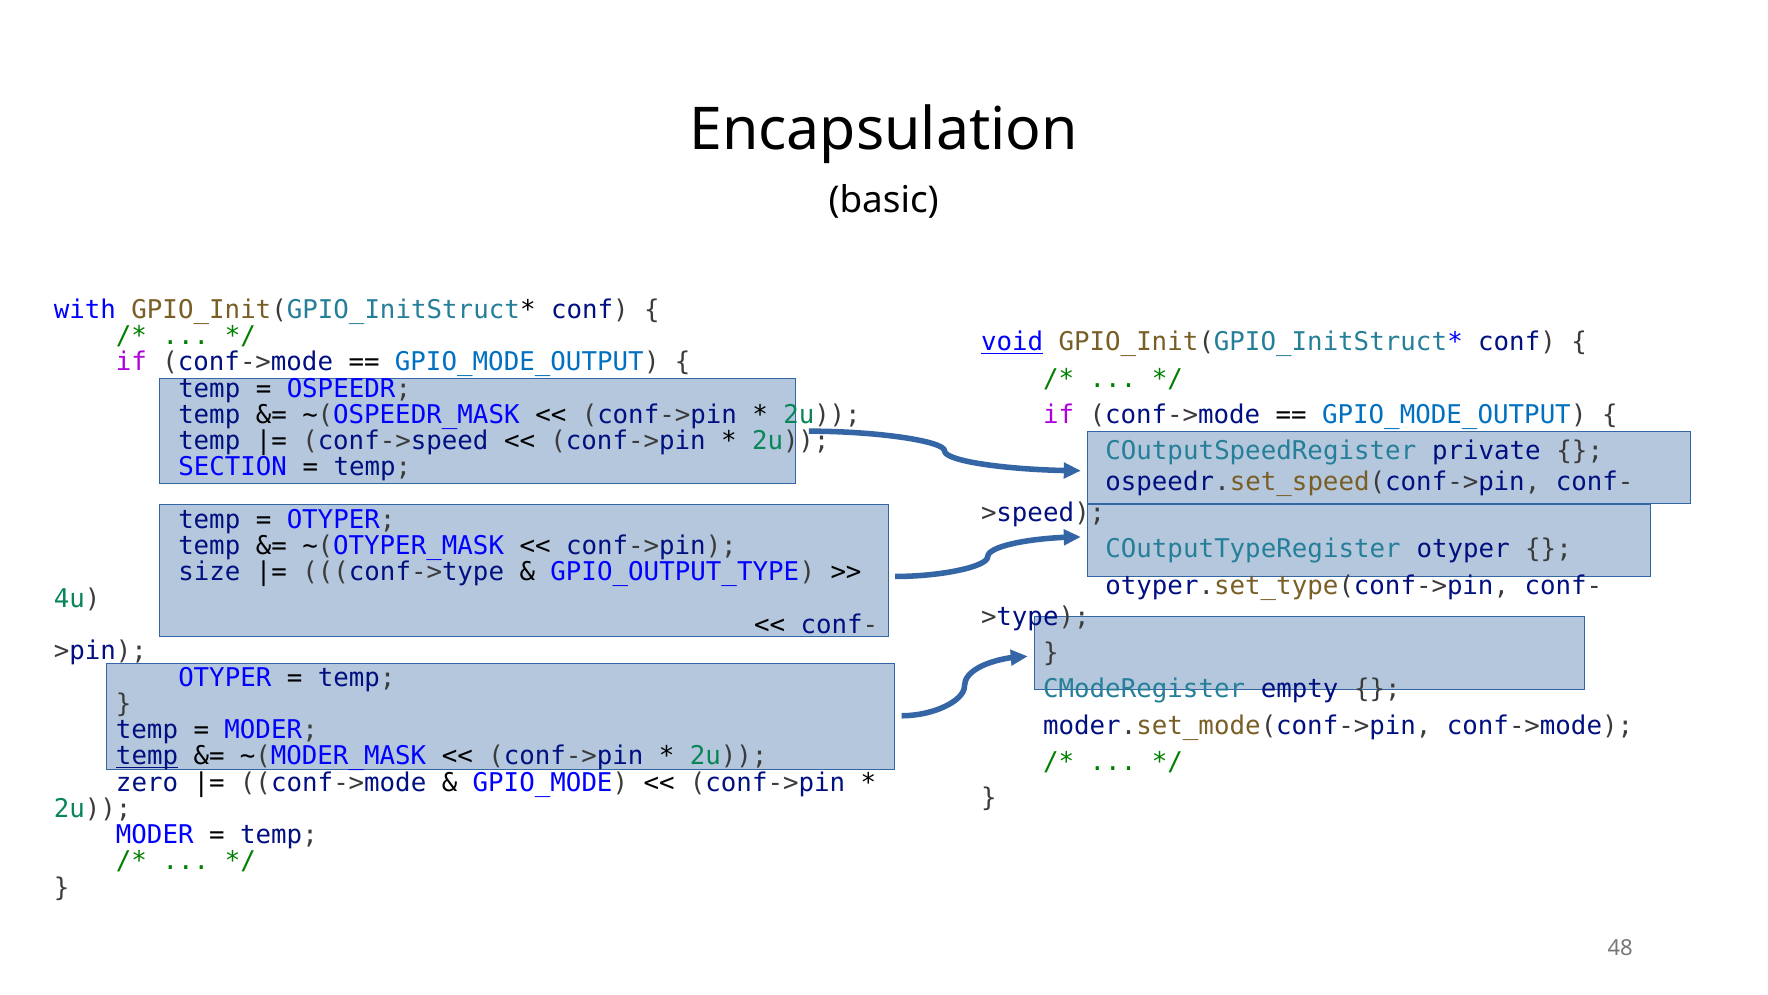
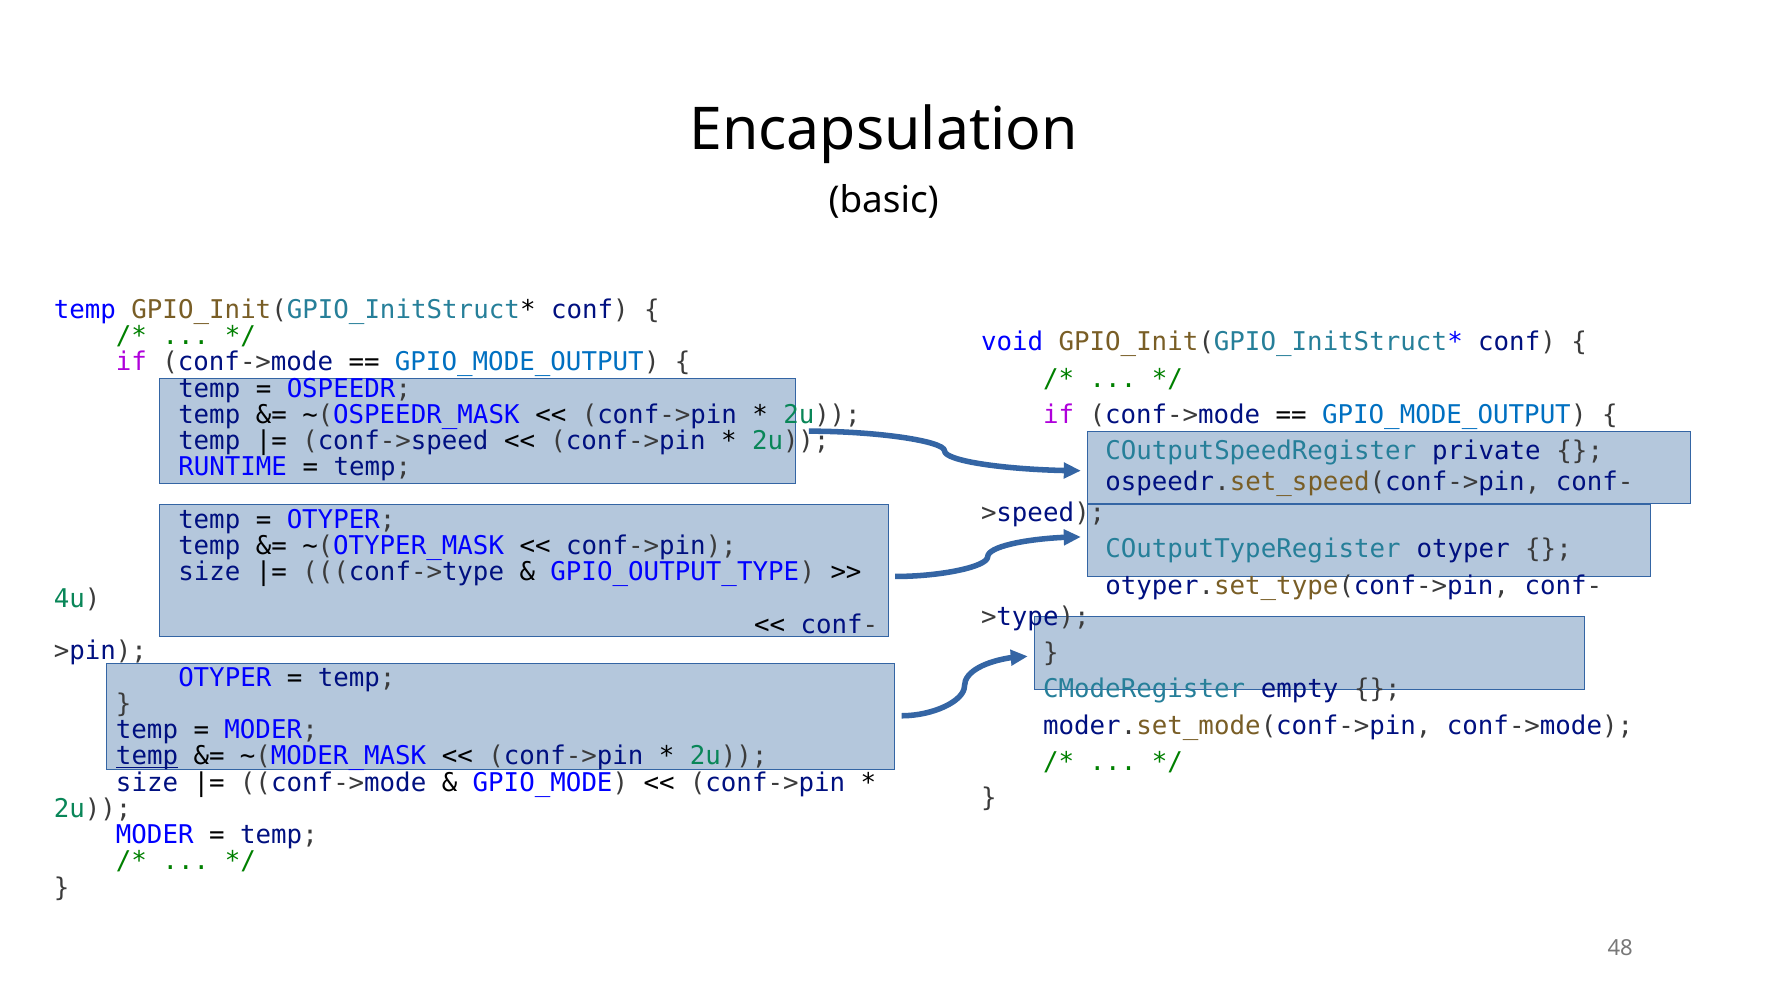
with: with -> temp (85, 310)
void underline: present -> none (1012, 342)
SECTION: SECTION -> RUNTIME (233, 467)
zero: zero -> size (147, 782)
